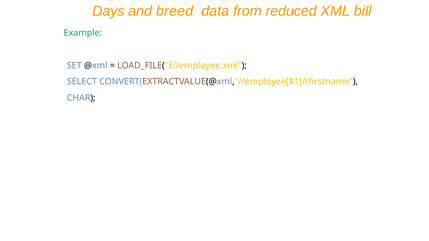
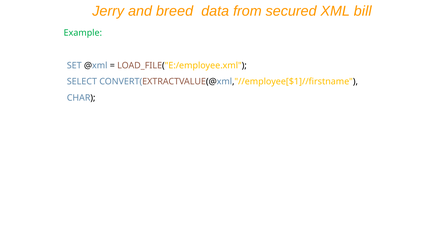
Days: Days -> Jerry (108, 11)
reduced: reduced -> secured (291, 11)
